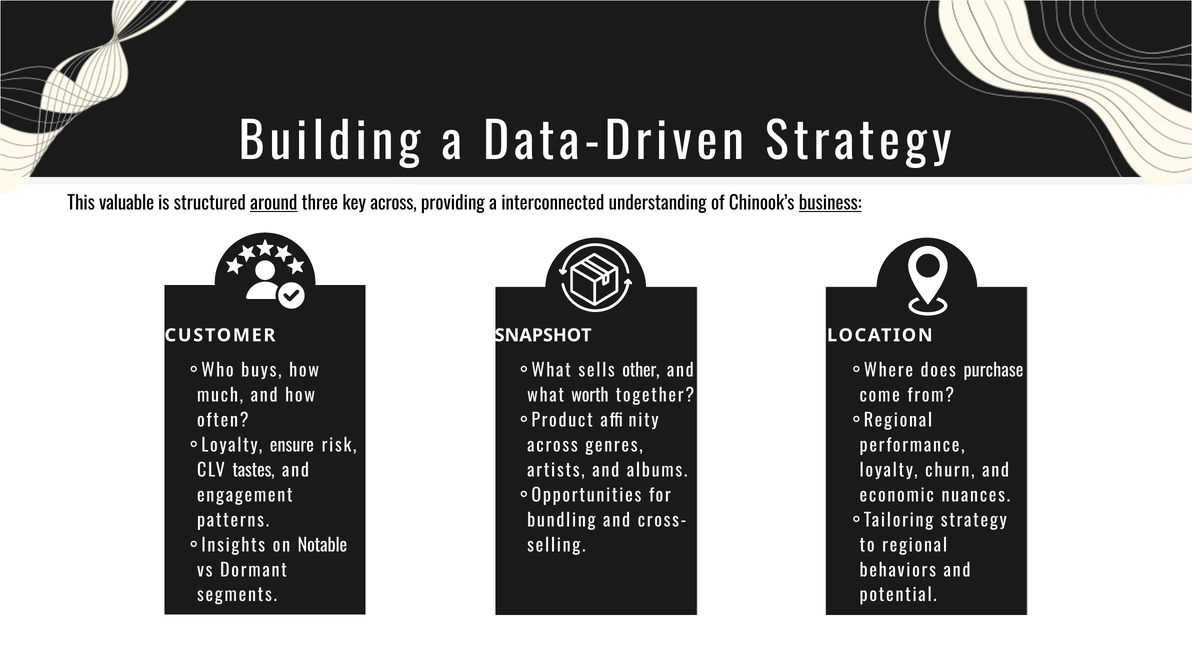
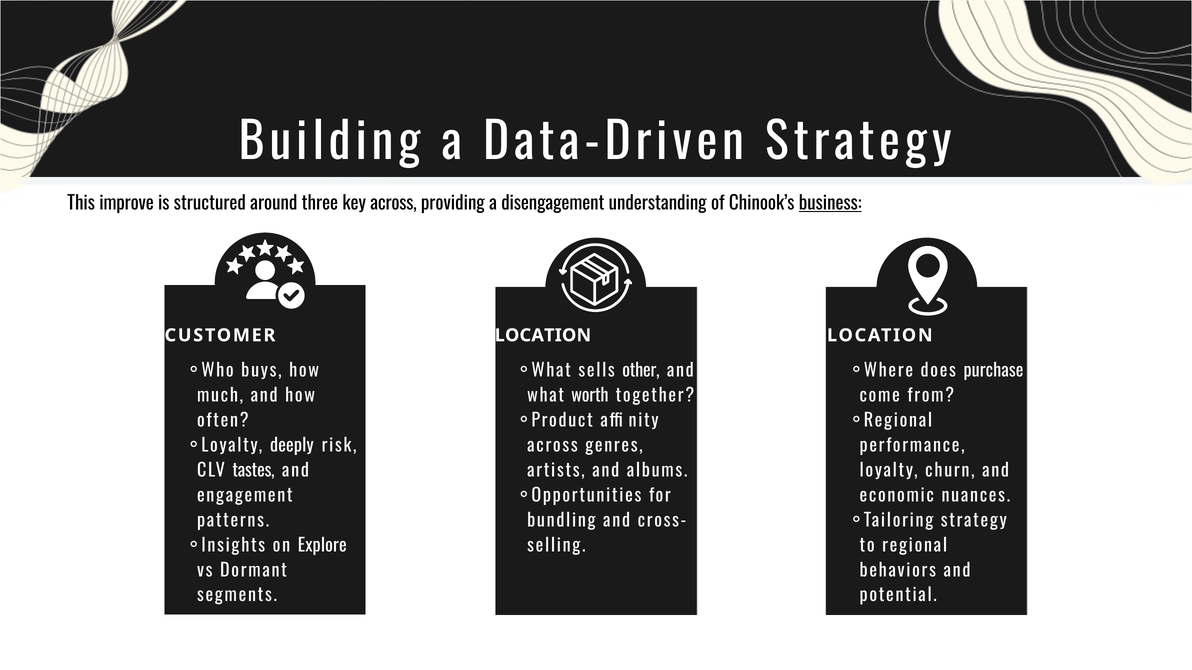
valuable: valuable -> improve (127, 203)
around underline: present -> none (274, 203)
interconnected: interconnected -> disengagement (553, 203)
CUSTOMER SNAPSHOT: SNAPSHOT -> LOCATION (543, 336)
ensure: ensure -> deeply (292, 446)
Notable: Notable -> Explore (322, 546)
